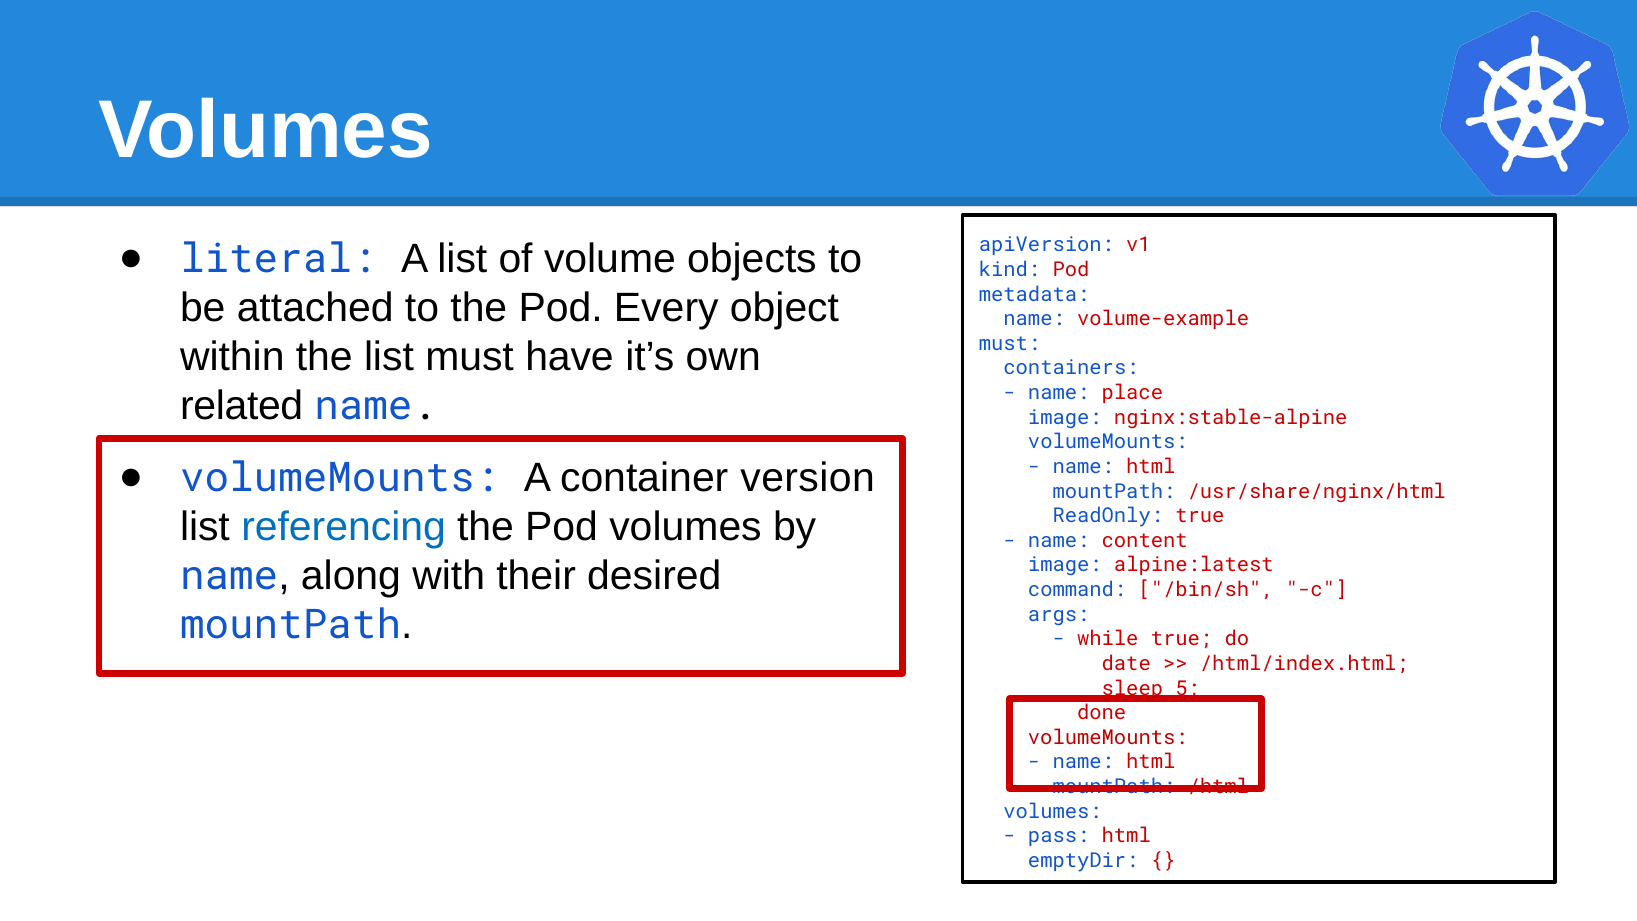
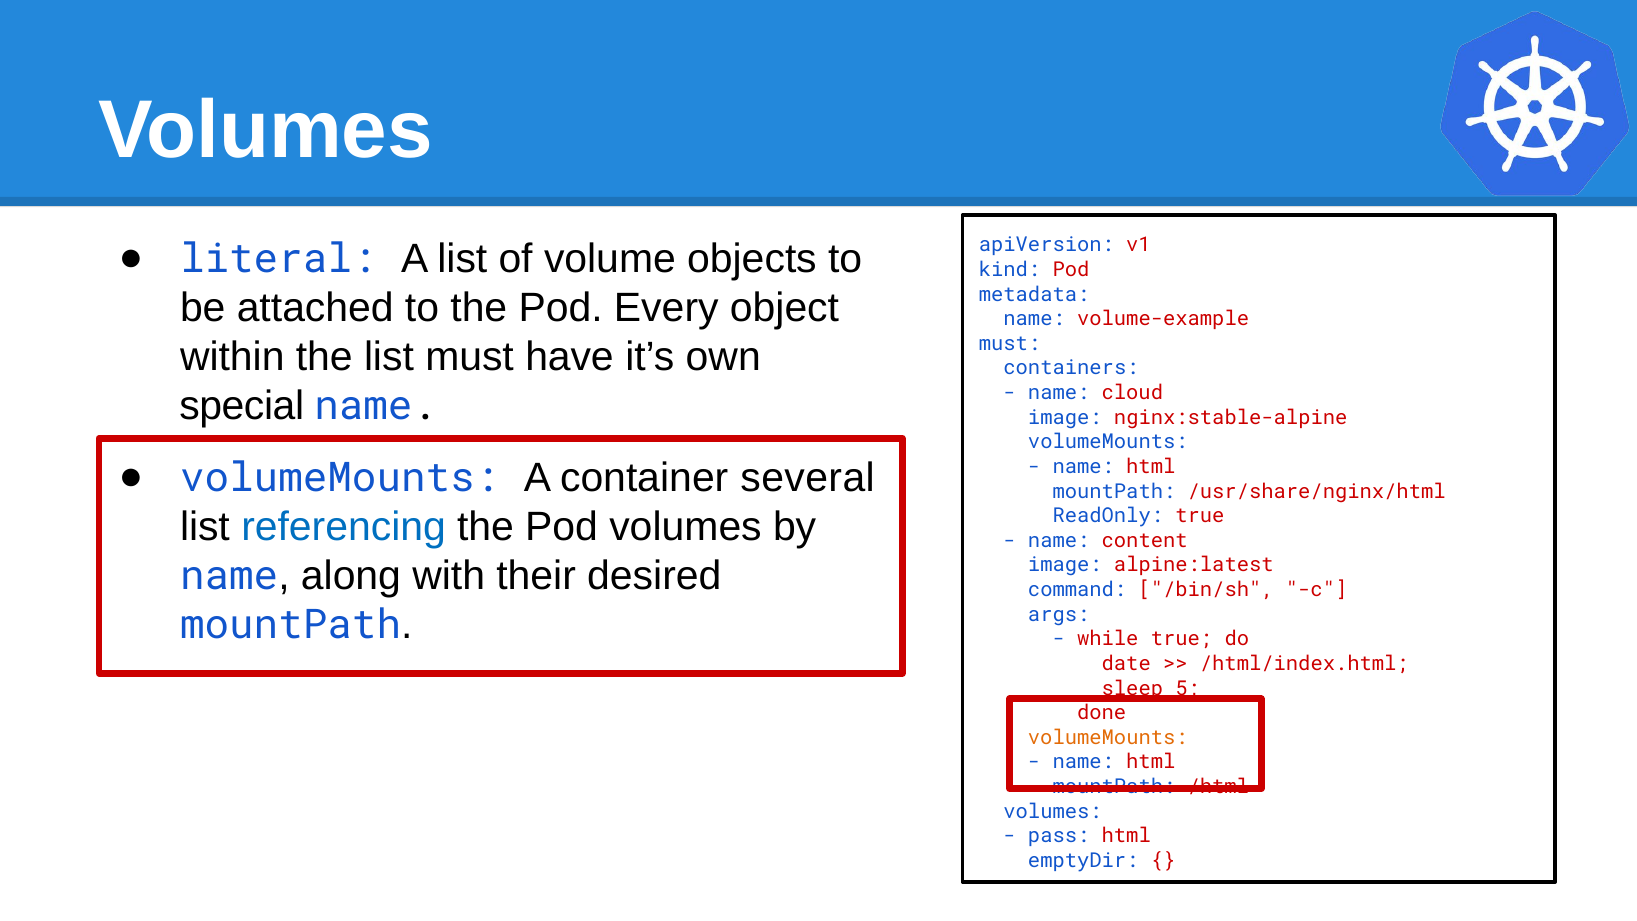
place: place -> cloud (1132, 393)
related: related -> special (242, 406)
version: version -> several (808, 478)
volumeMounts colour: red -> orange (1108, 737)
